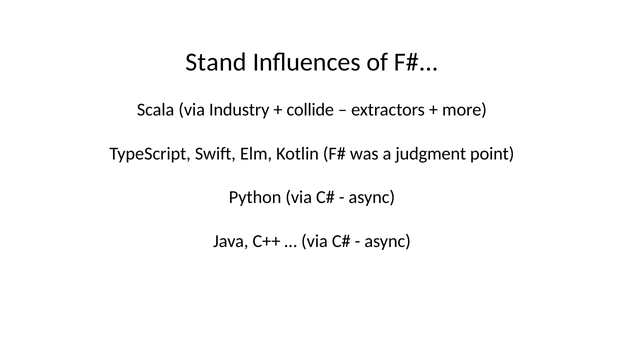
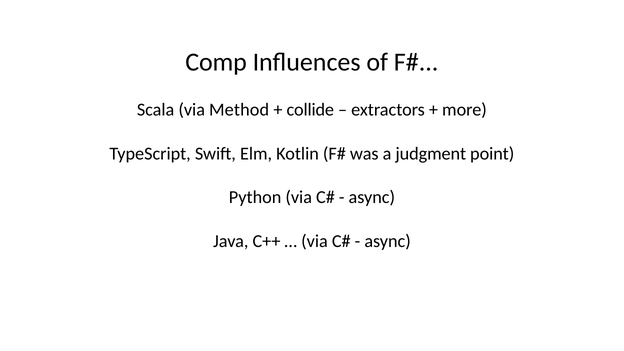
Stand: Stand -> Comp (216, 62)
Industry: Industry -> Method (239, 110)
